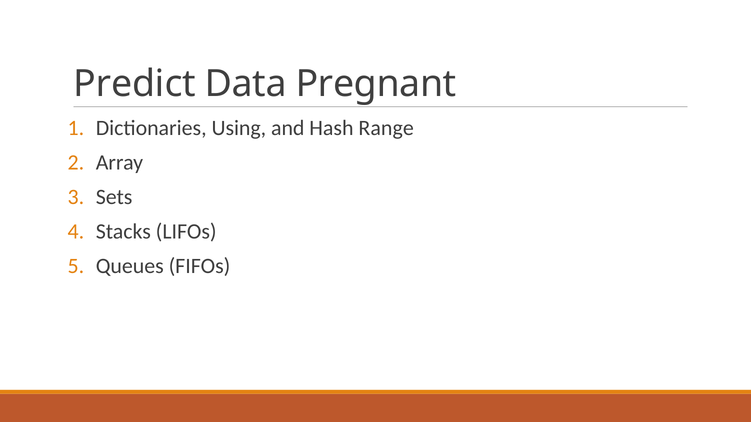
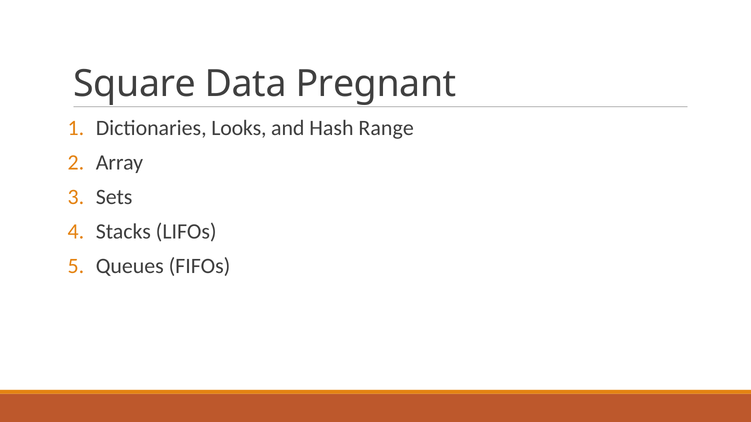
Predict: Predict -> Square (135, 84)
Using: Using -> Looks (239, 128)
